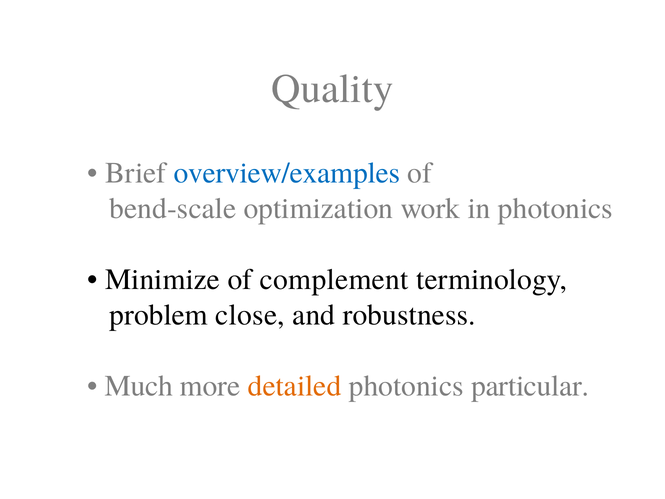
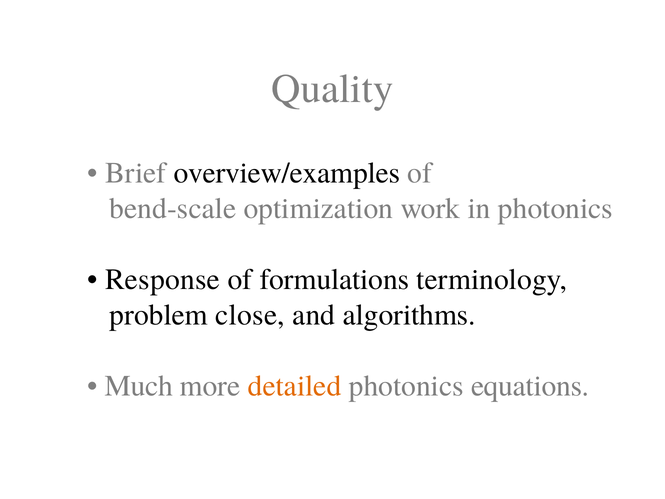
overview/examples colour: blue -> black (287, 173)
Minimize: Minimize -> Response (162, 279)
complement: complement -> formulations (334, 279)
robustness: robustness -> algorithms (409, 315)
particular: particular -> equations (530, 386)
